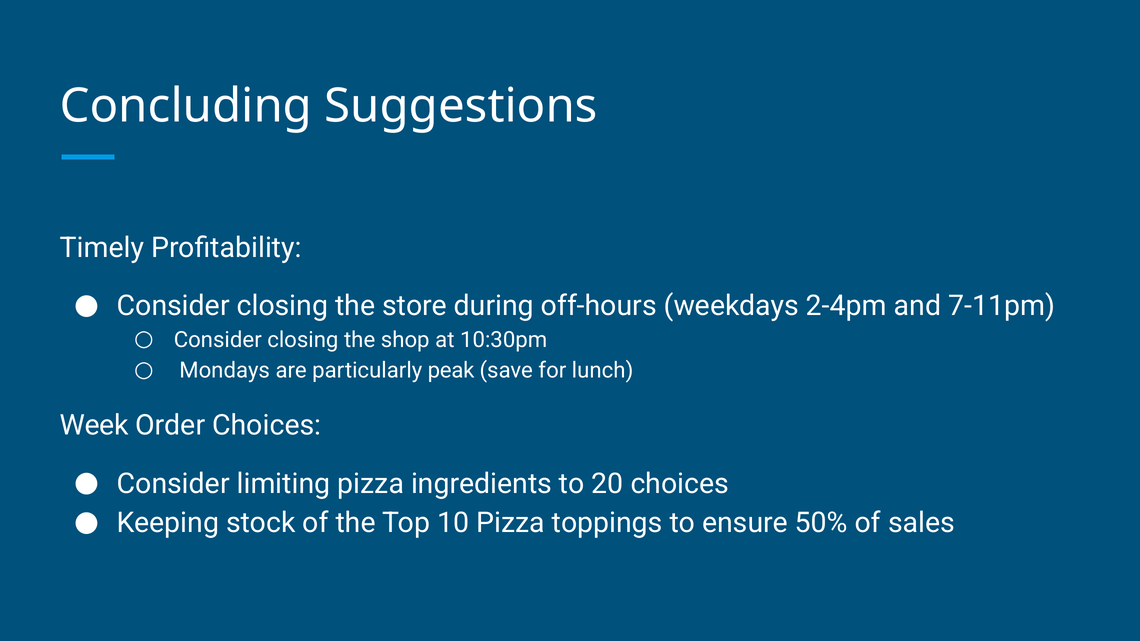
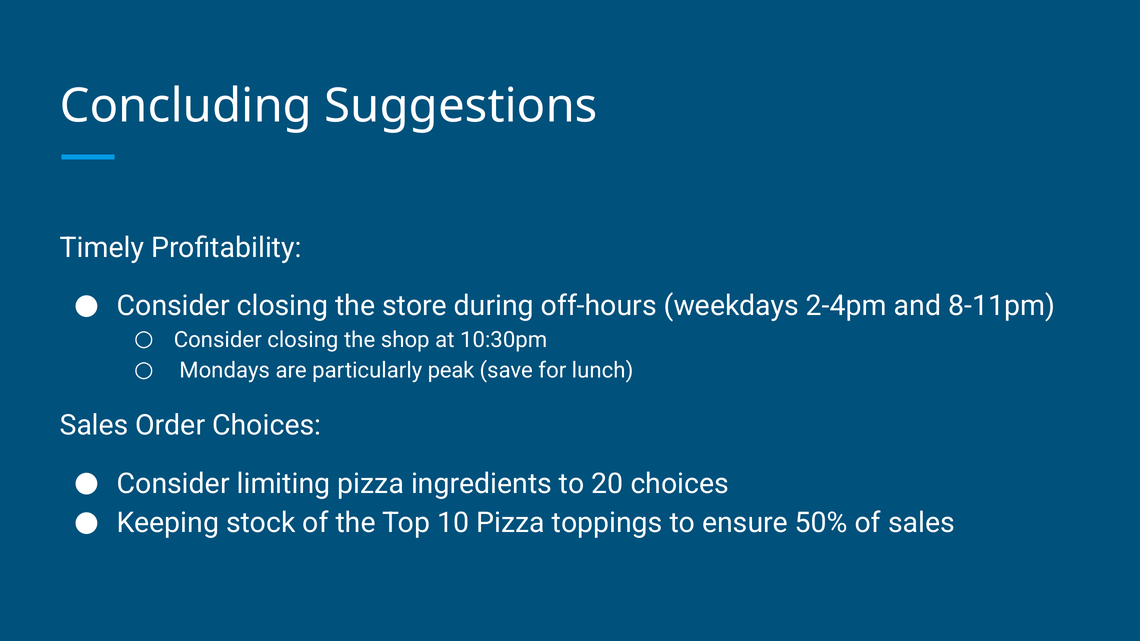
7-11pm: 7-11pm -> 8-11pm (1002, 306)
Week: Week -> Sales (94, 426)
